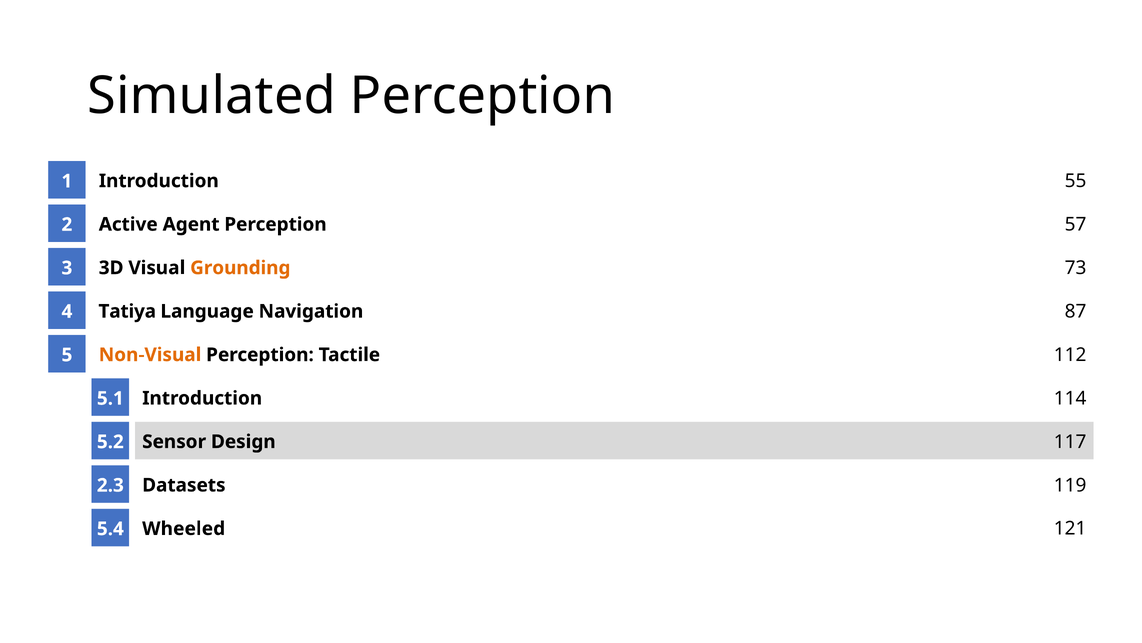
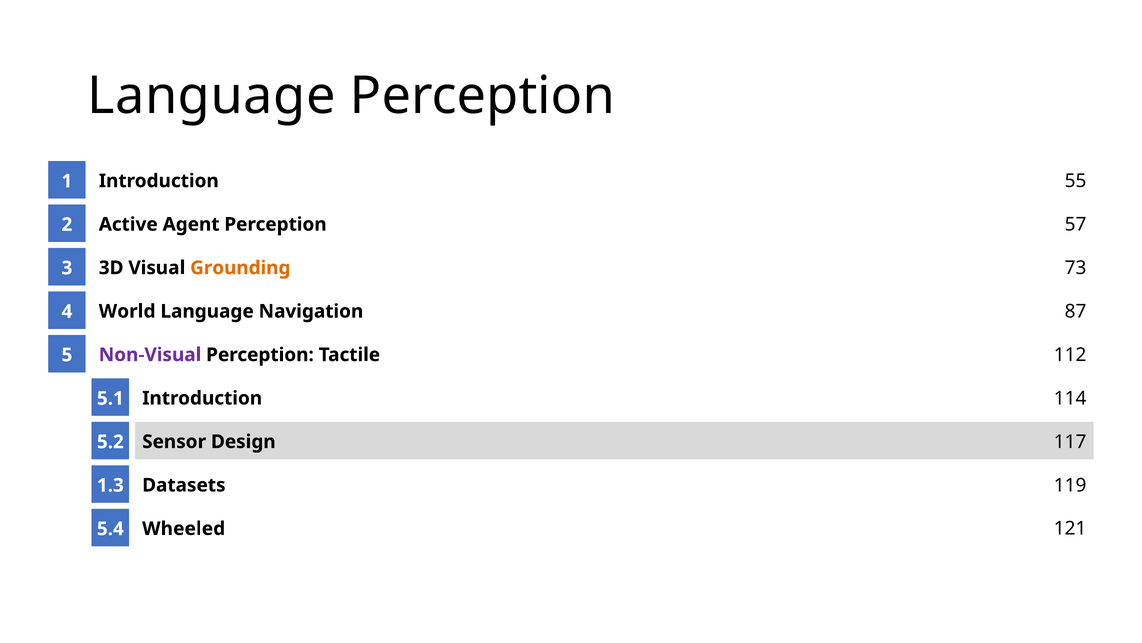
Simulated: Simulated -> Language (211, 96)
Tatiya: Tatiya -> World (127, 311)
Non-Visual colour: orange -> purple (150, 354)
2.3: 2.3 -> 1.3 (110, 485)
